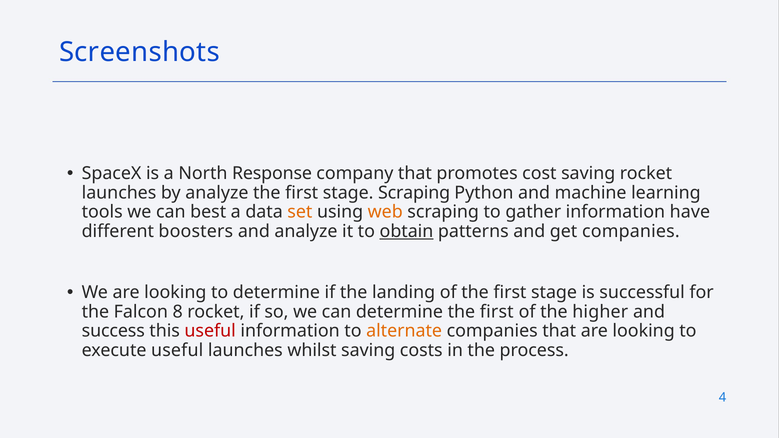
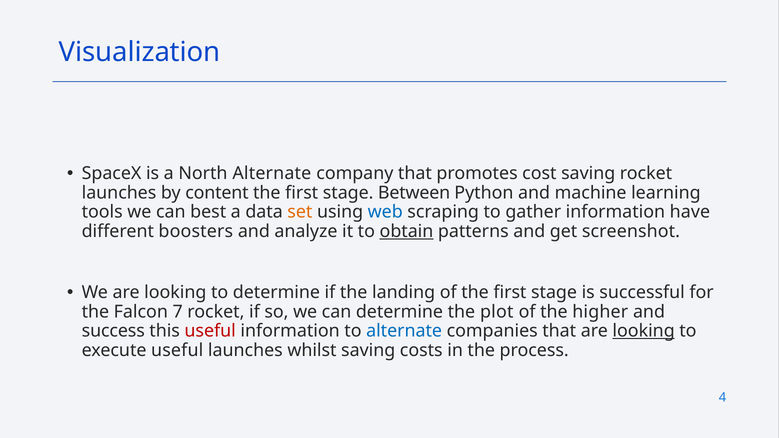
Screenshots: Screenshots -> Visualization (140, 52)
North Response: Response -> Alternate (272, 174)
by analyze: analyze -> content (217, 193)
stage Scraping: Scraping -> Between (414, 193)
web colour: orange -> blue (385, 212)
get companies: companies -> screenshot (631, 231)
8: 8 -> 7 (178, 312)
determine the first: first -> plot (497, 312)
alternate colour: orange -> blue (404, 331)
looking underline: none -> present (644, 331)
